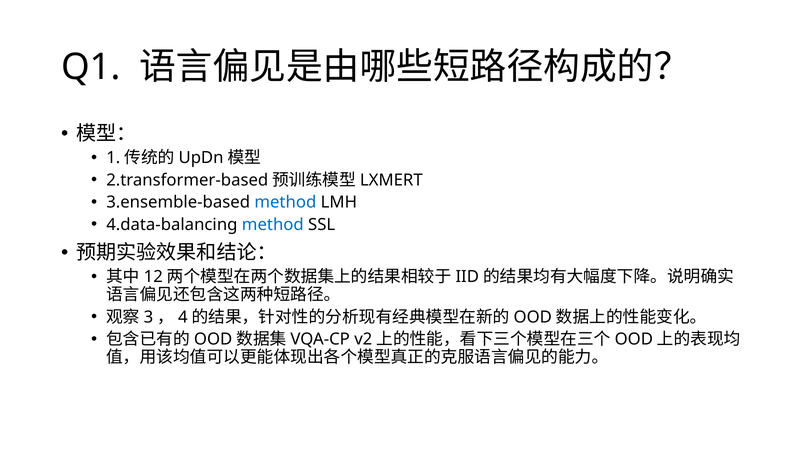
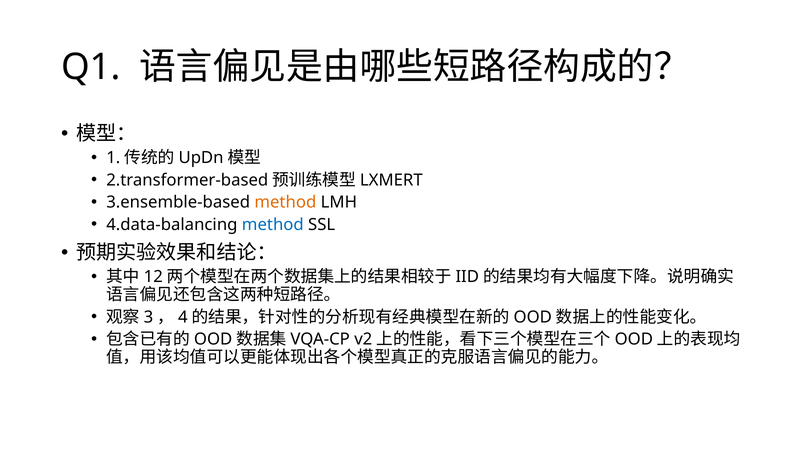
method colour: blue -> orange (285, 202)
